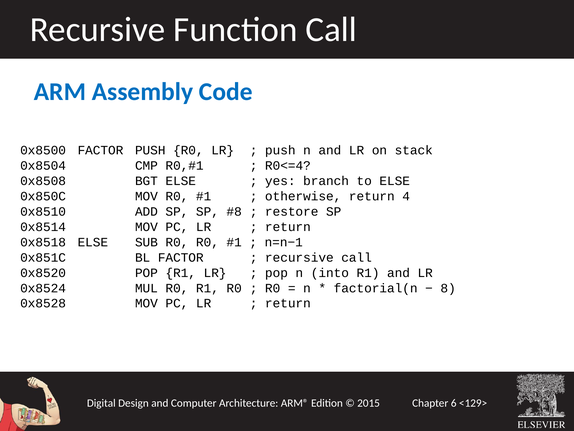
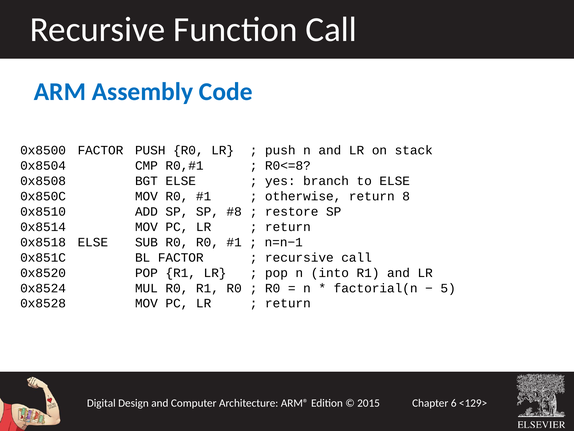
R0<=4: R0<=4 -> R0<=8 (288, 165)
4: 4 -> 8 (406, 196)
8: 8 -> 5 (448, 288)
